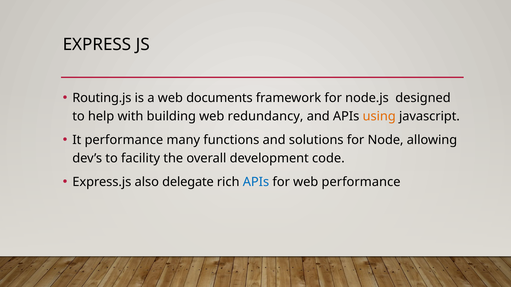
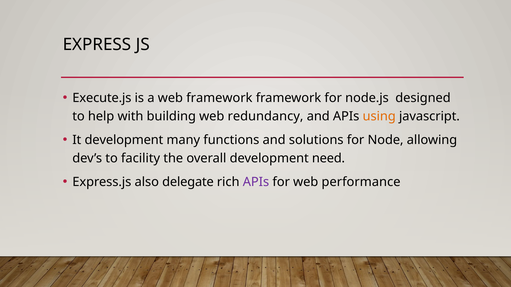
Routing.js: Routing.js -> Execute.js (102, 98)
web documents: documents -> framework (219, 98)
It performance: performance -> development (124, 140)
code: code -> need (328, 159)
APIs colour: blue -> purple (256, 182)
